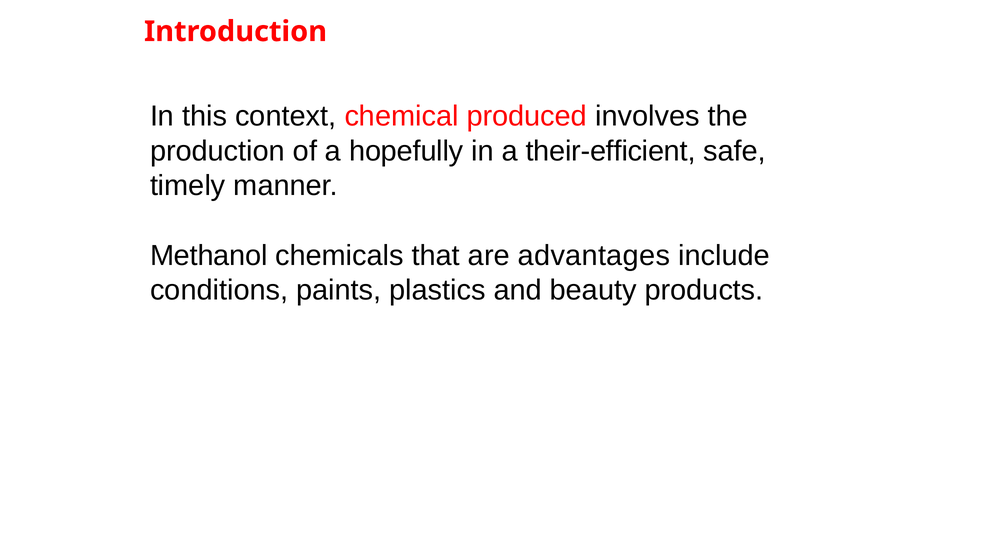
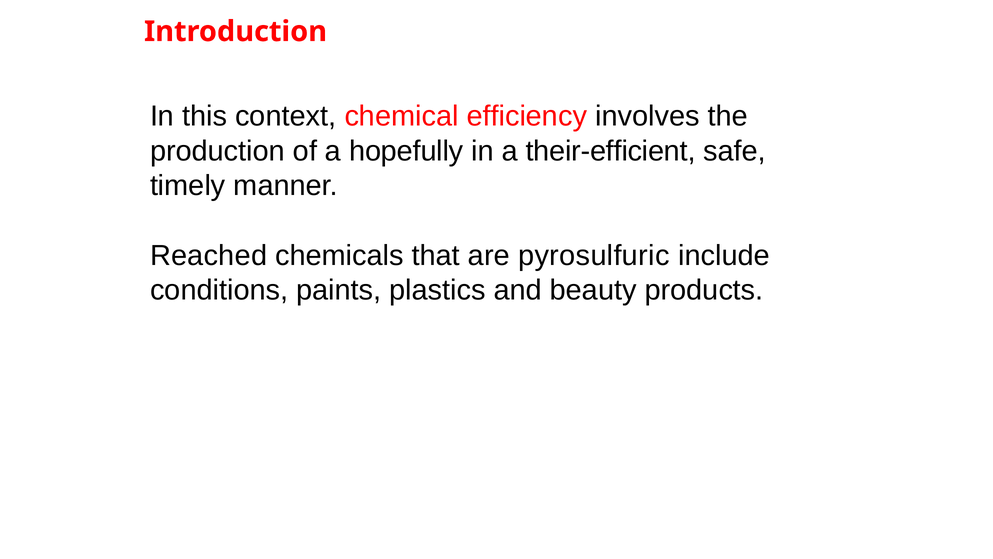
produced: produced -> efficiency (527, 116)
Methanol: Methanol -> Reached (209, 255)
advantages: advantages -> pyrosulfuric (594, 255)
